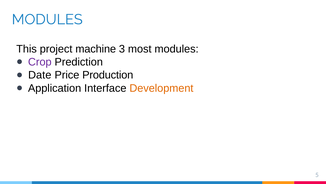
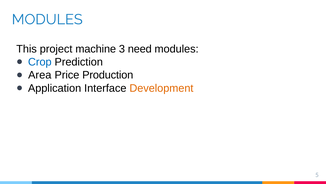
most: most -> need (140, 49)
Crop colour: purple -> blue (40, 62)
Date: Date -> Area (40, 75)
